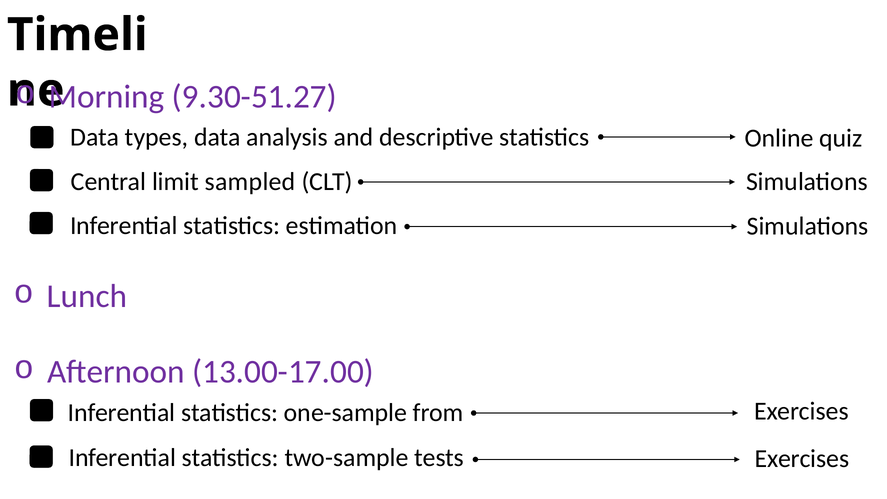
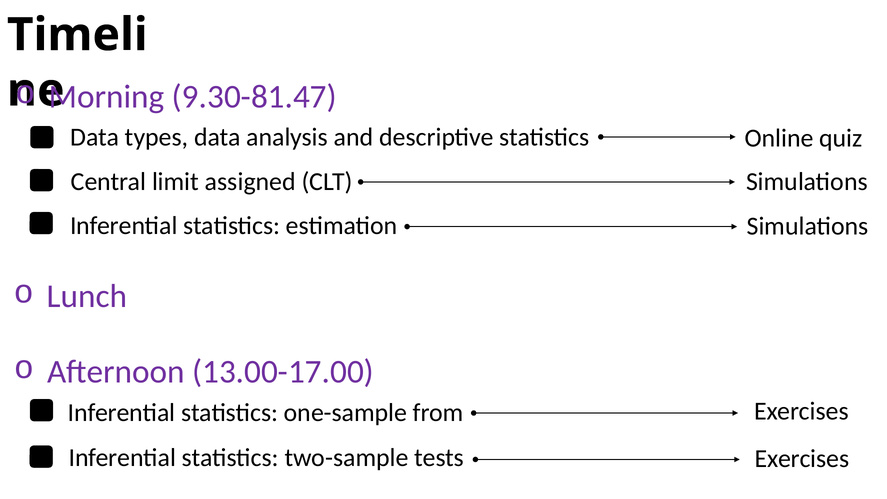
9.30-51.27: 9.30-51.27 -> 9.30-81.47 (254, 97)
sampled: sampled -> assigned (250, 182)
